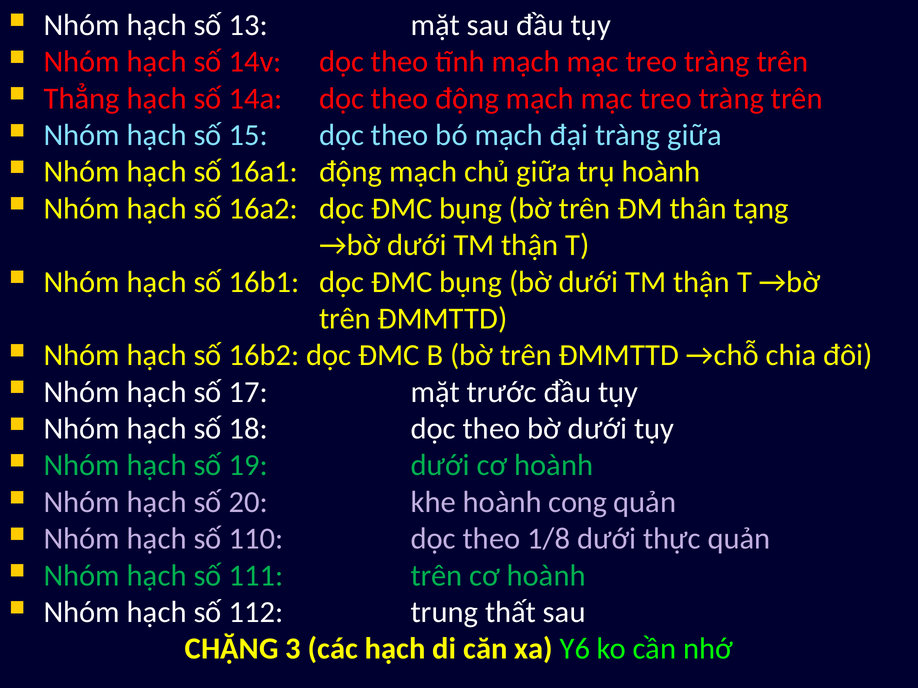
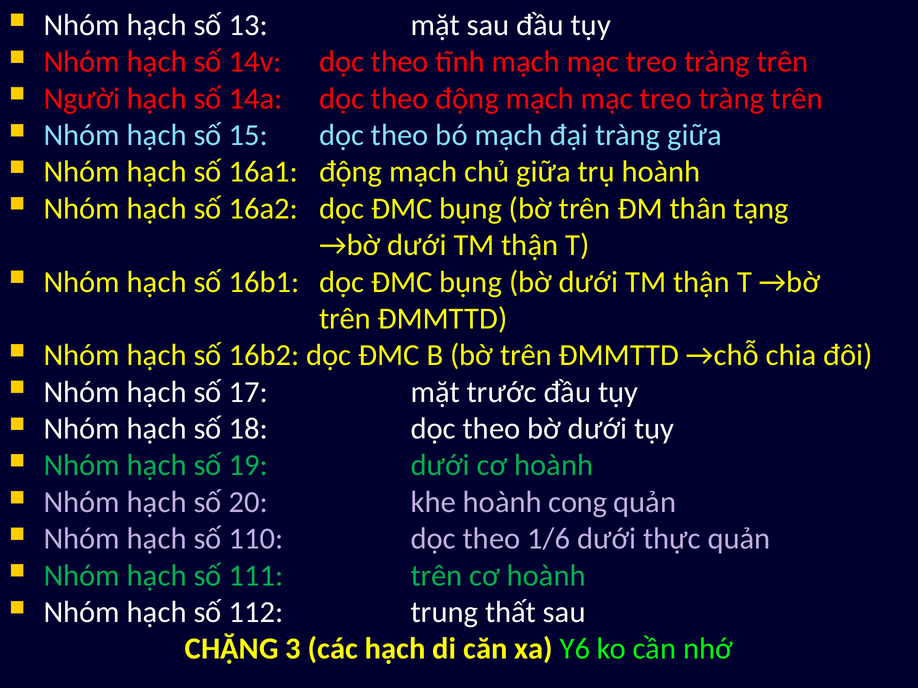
Thẳng: Thẳng -> Người (82, 99)
1/8: 1/8 -> 1/6 (549, 539)
